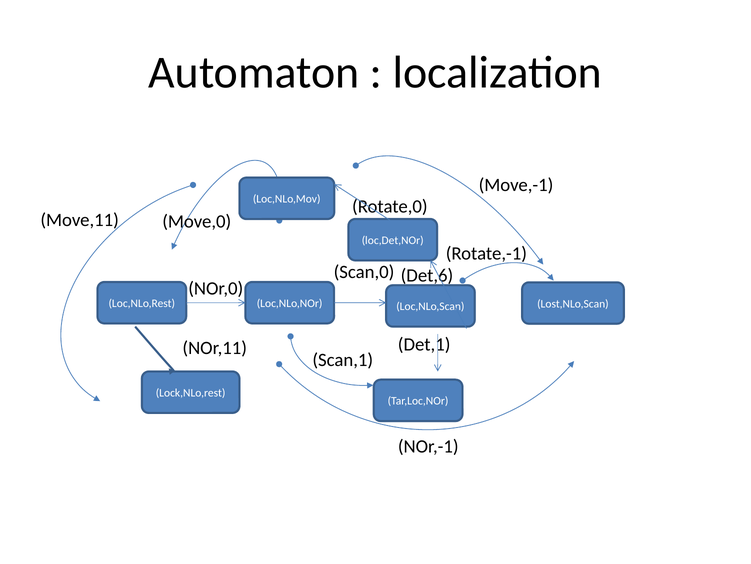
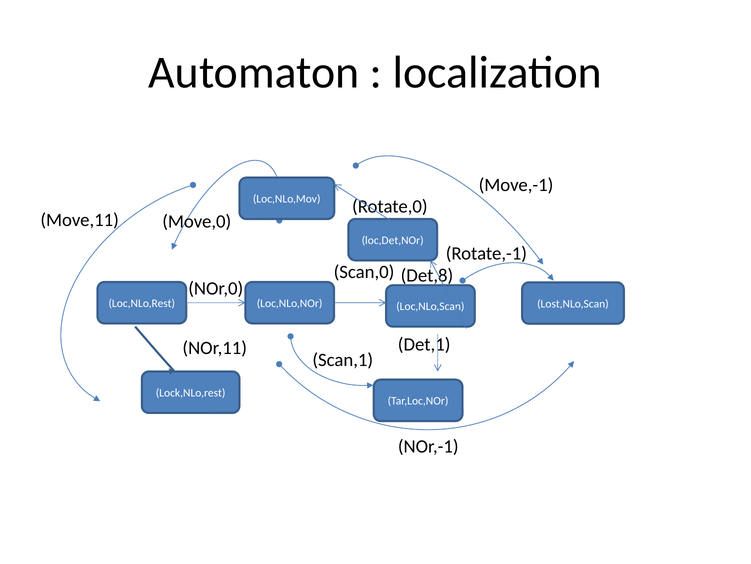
Det,6: Det,6 -> Det,8 (427, 275)
